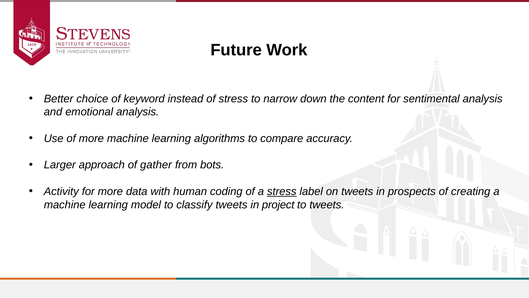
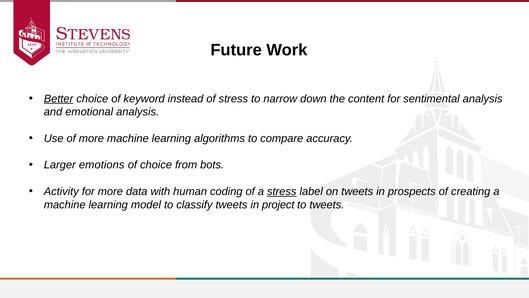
Better underline: none -> present (59, 99)
approach: approach -> emotions (102, 165)
of gather: gather -> choice (156, 165)
